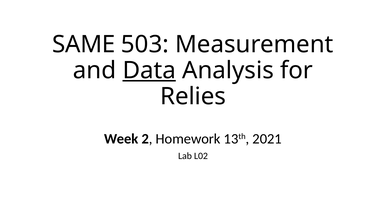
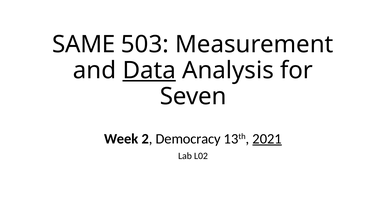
Relies: Relies -> Seven (193, 96)
Homework: Homework -> Democracy (188, 139)
2021 underline: none -> present (267, 139)
